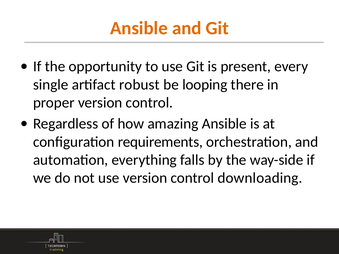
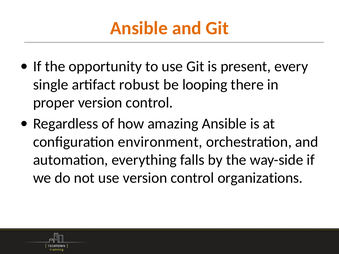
requirements: requirements -> environment (160, 142)
downloading: downloading -> organizations (260, 178)
